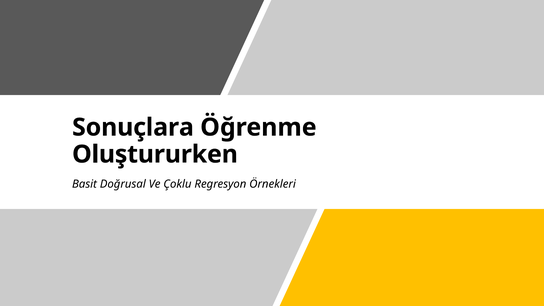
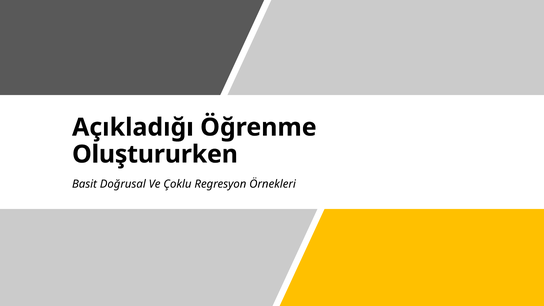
Sonuçlara: Sonuçlara -> Açıkladığı (133, 127)
